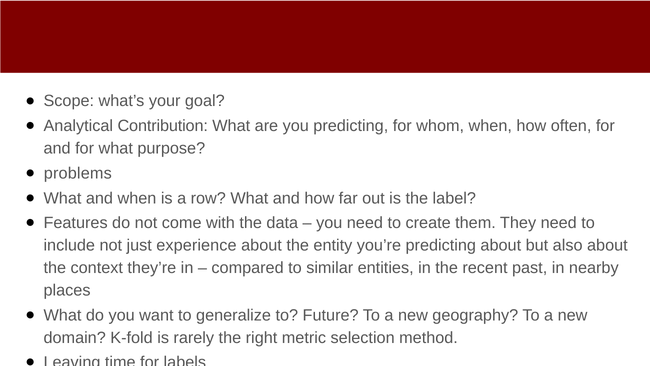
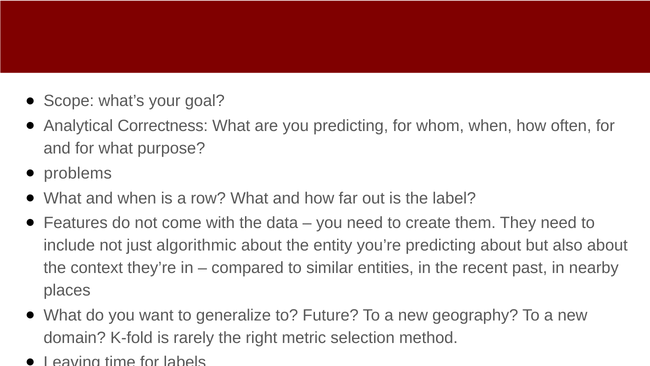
Contribution: Contribution -> Correctness (163, 126)
experience: experience -> algorithmic (196, 245)
